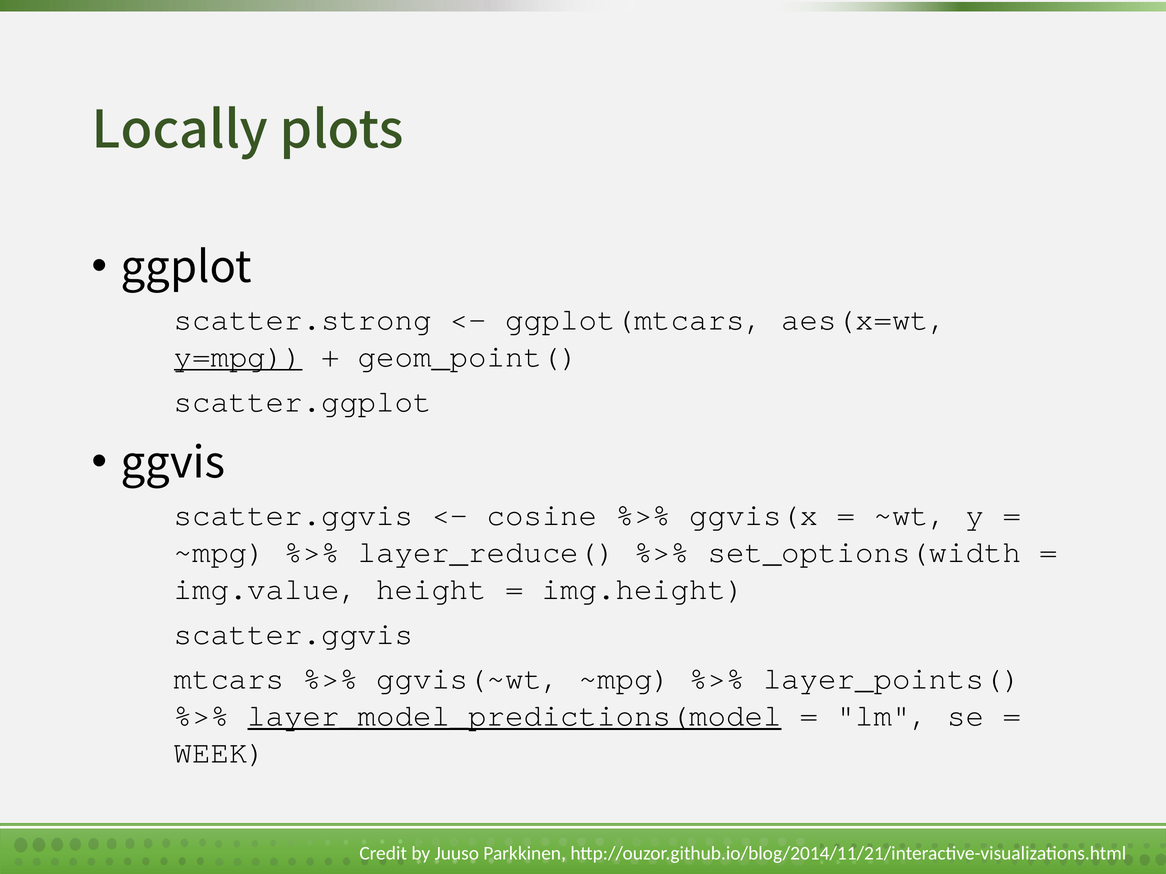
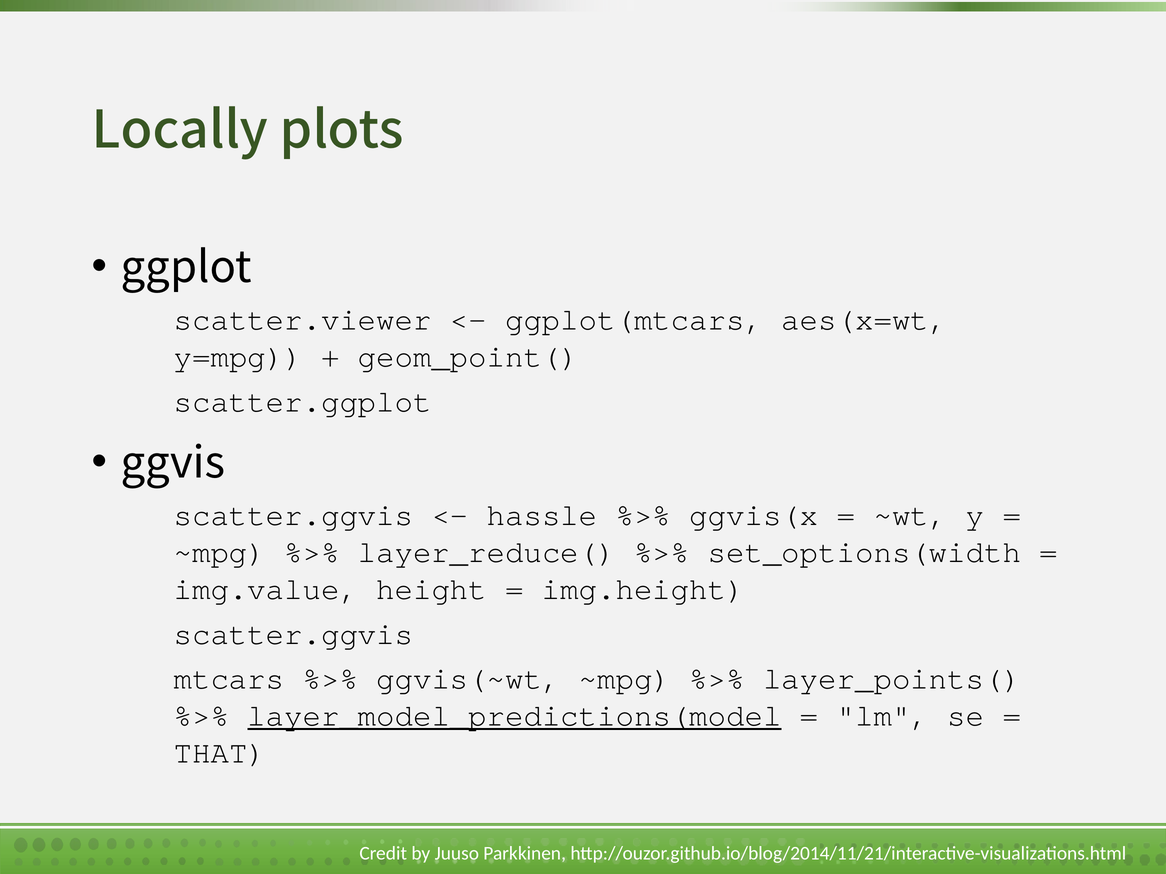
scatter.strong: scatter.strong -> scatter.viewer (303, 320)
y=mpg underline: present -> none (238, 357)
cosine: cosine -> hassle (542, 515)
WEEK: WEEK -> THAT (220, 753)
